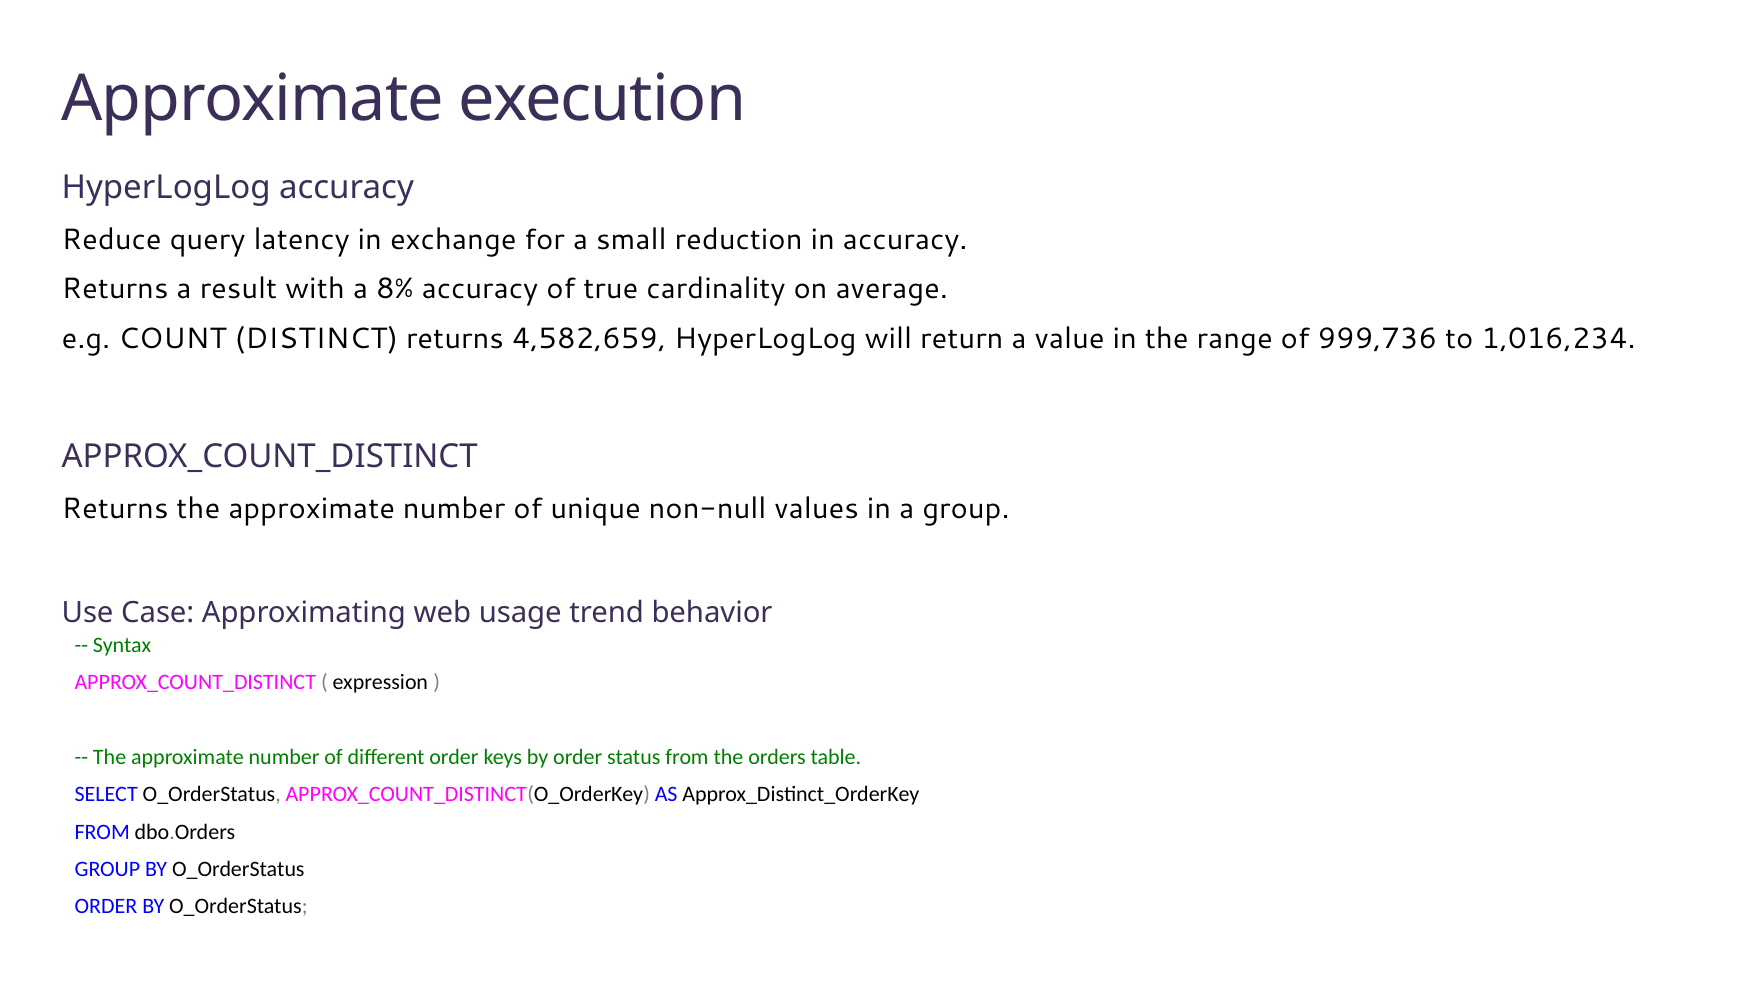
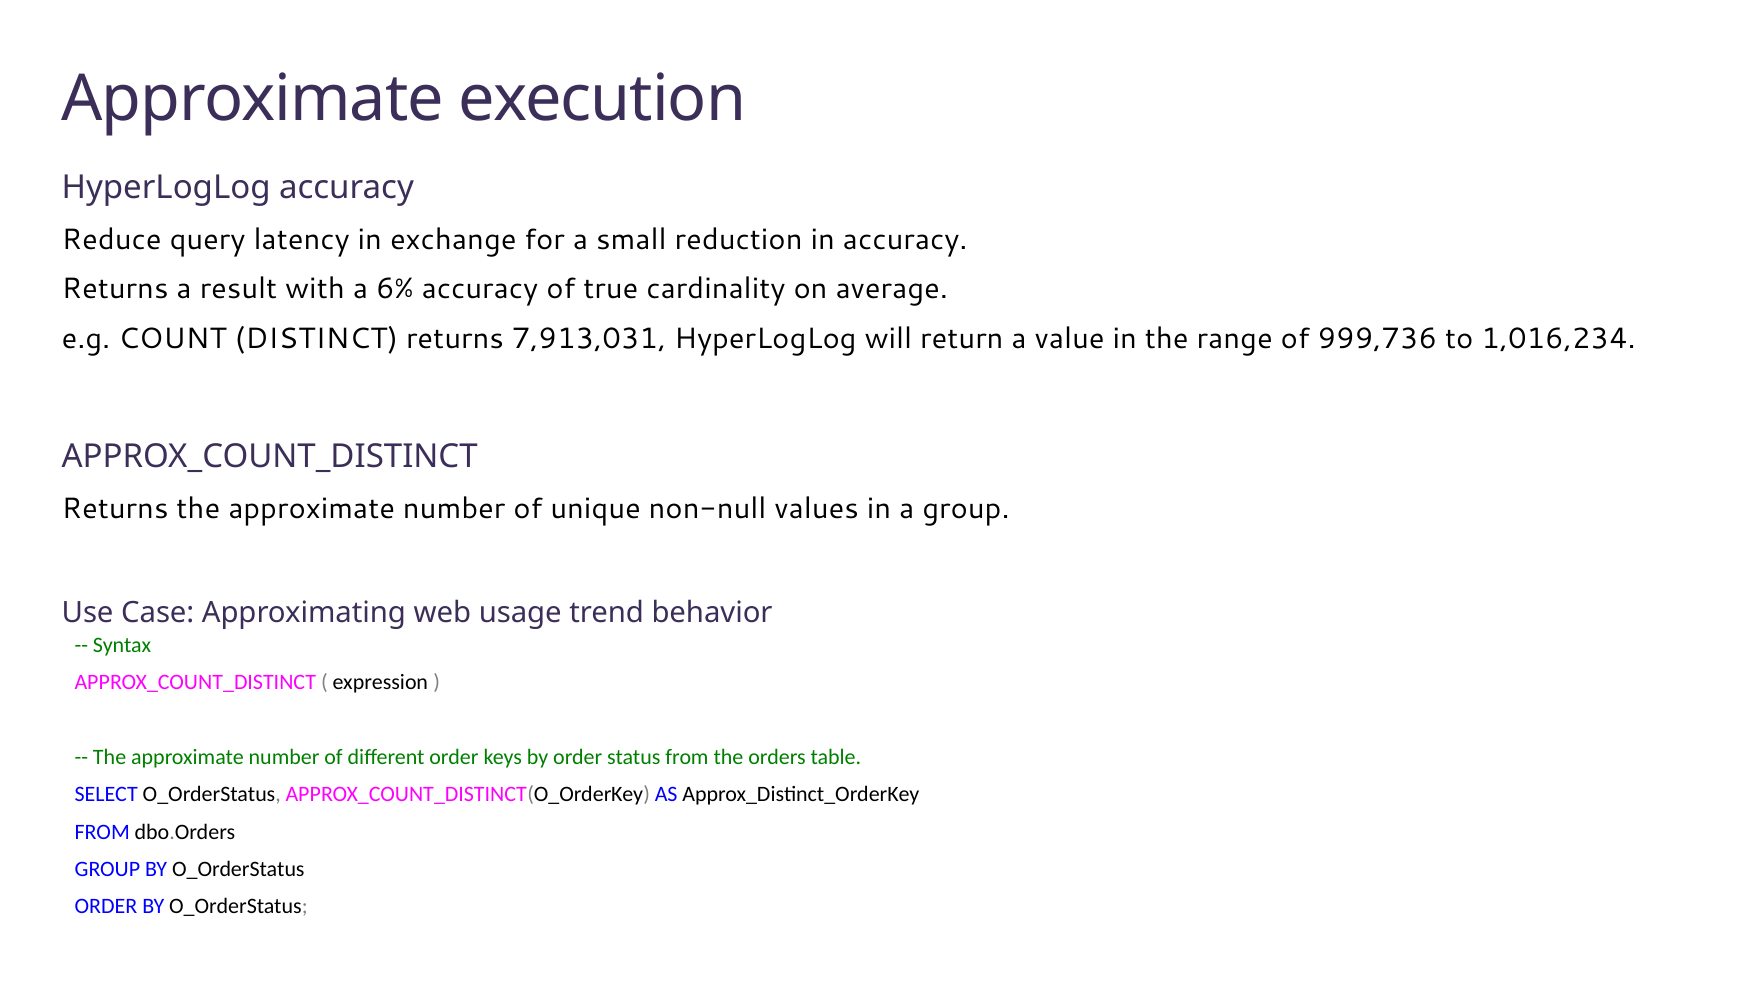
8%: 8% -> 6% (395, 289)
4,582,659: 4,582,659 -> 7,913,031 (589, 339)
